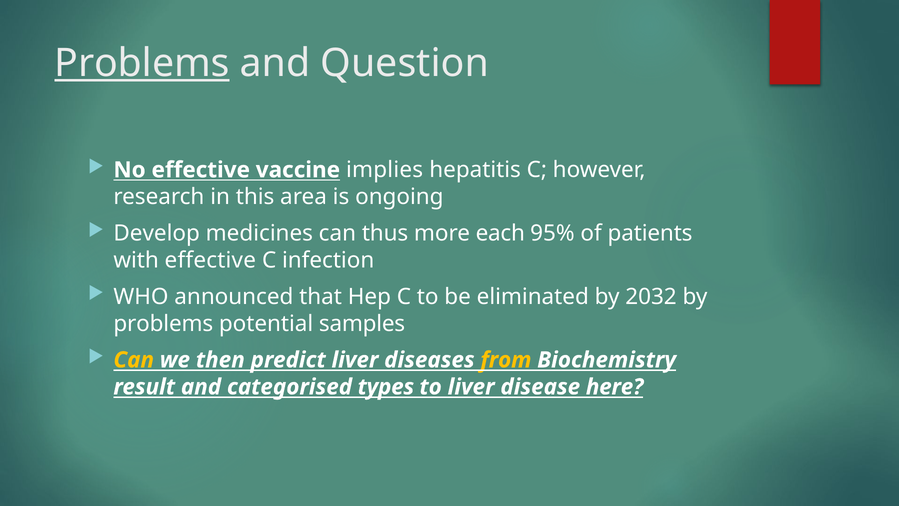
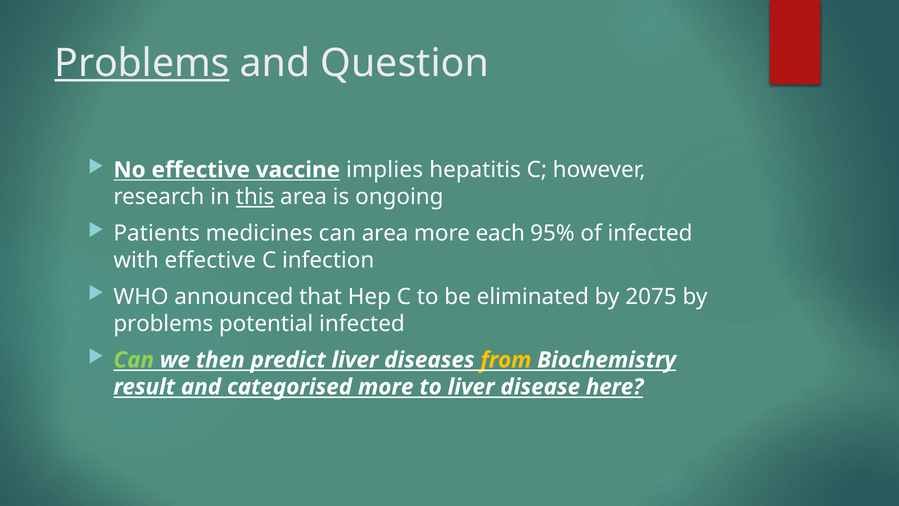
this underline: none -> present (255, 197)
Develop: Develop -> Patients (157, 233)
can thus: thus -> area (385, 233)
of patients: patients -> infected (650, 233)
2032: 2032 -> 2075 (651, 296)
potential samples: samples -> infected (362, 323)
Can colour: yellow -> light green (134, 360)
categorised types: types -> more (386, 387)
